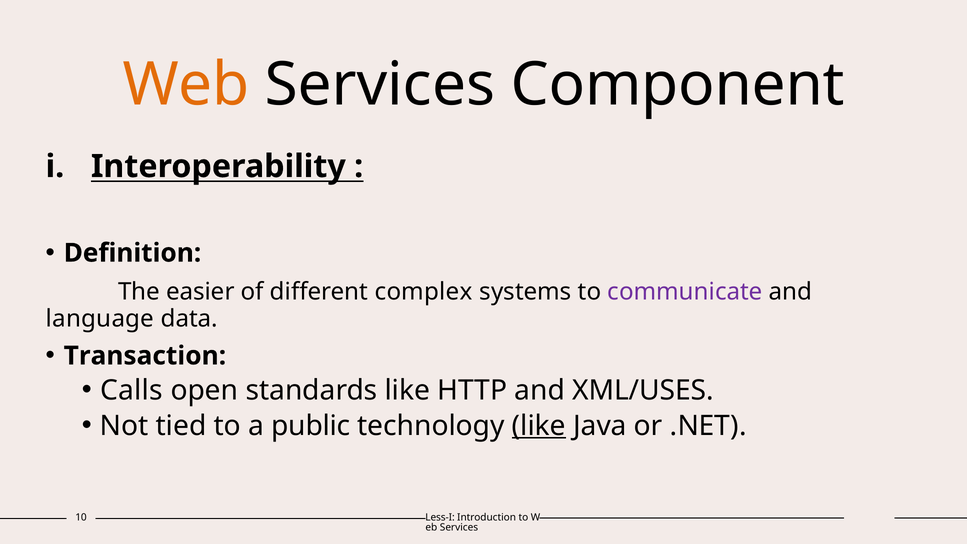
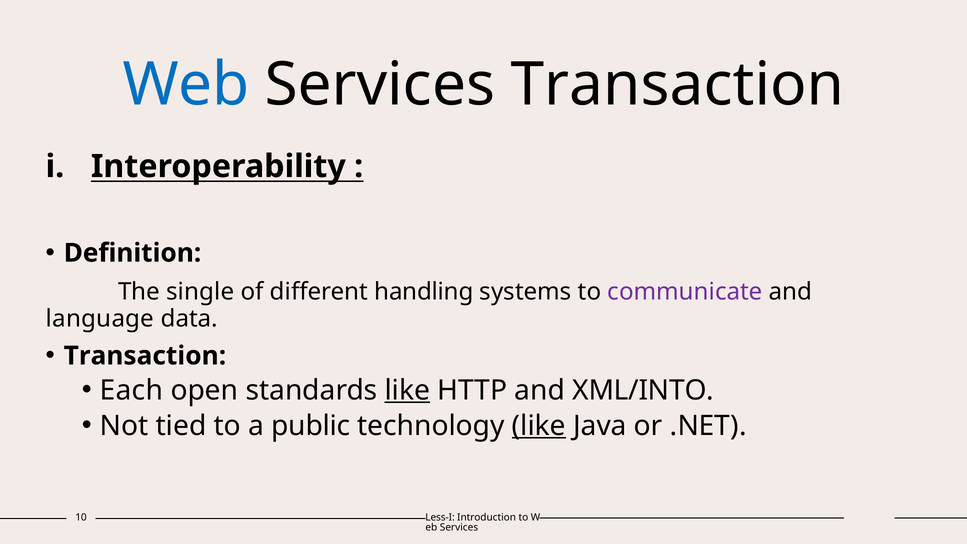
Web colour: orange -> blue (186, 85)
Services Component: Component -> Transaction (678, 85)
easier: easier -> single (200, 292)
complex: complex -> handling (424, 292)
Calls: Calls -> Each (132, 390)
like underline: none -> present (407, 390)
XML/USES: XML/USES -> XML/INTO (643, 390)
